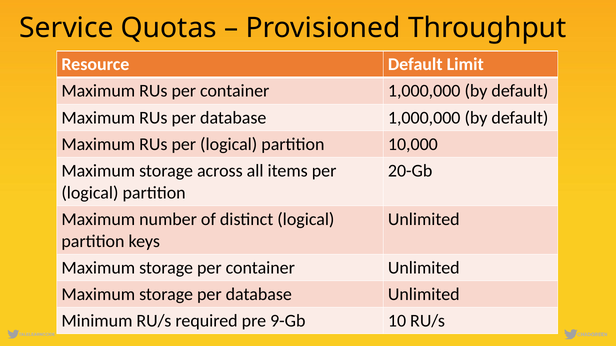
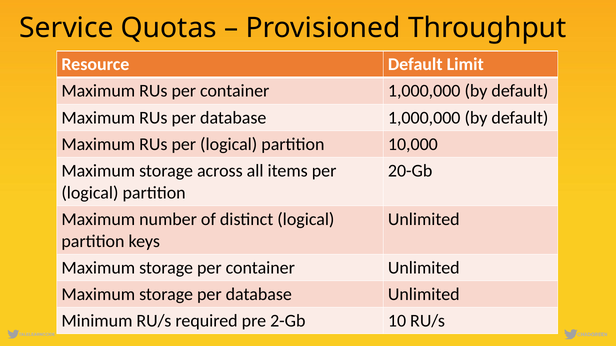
9-Gb: 9-Gb -> 2-Gb (288, 321)
